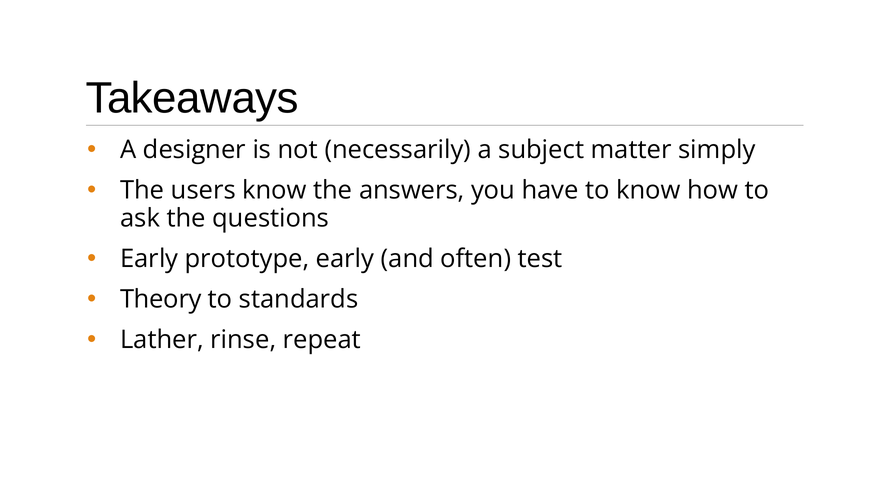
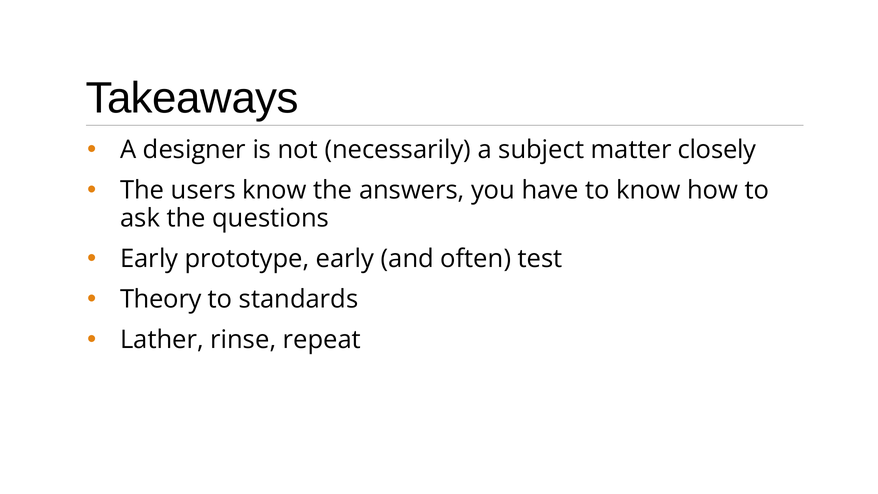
simply: simply -> closely (717, 150)
